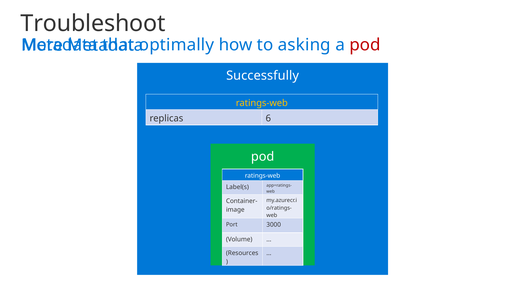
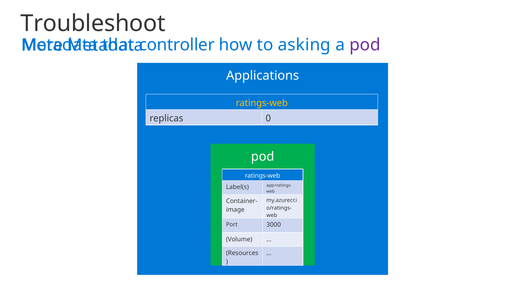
optimally: optimally -> controller (177, 45)
pod colour: red -> purple (365, 45)
Successfully: Successfully -> Applications (263, 76)
6: 6 -> 0 (268, 118)
